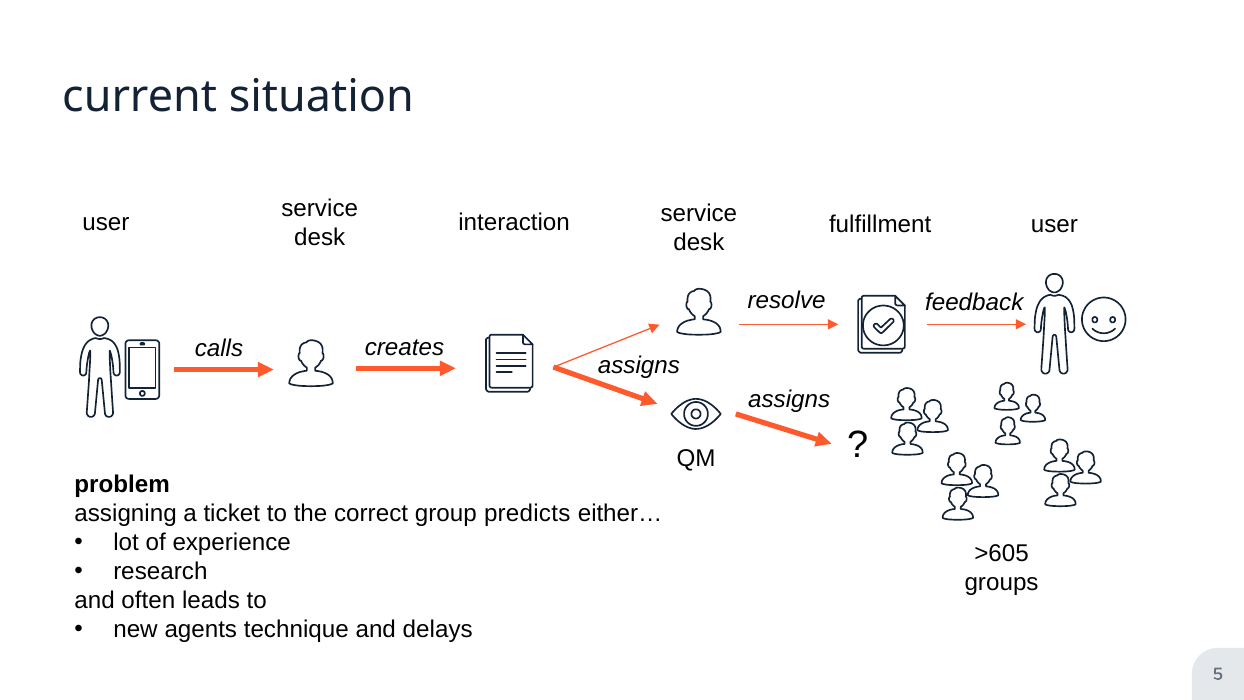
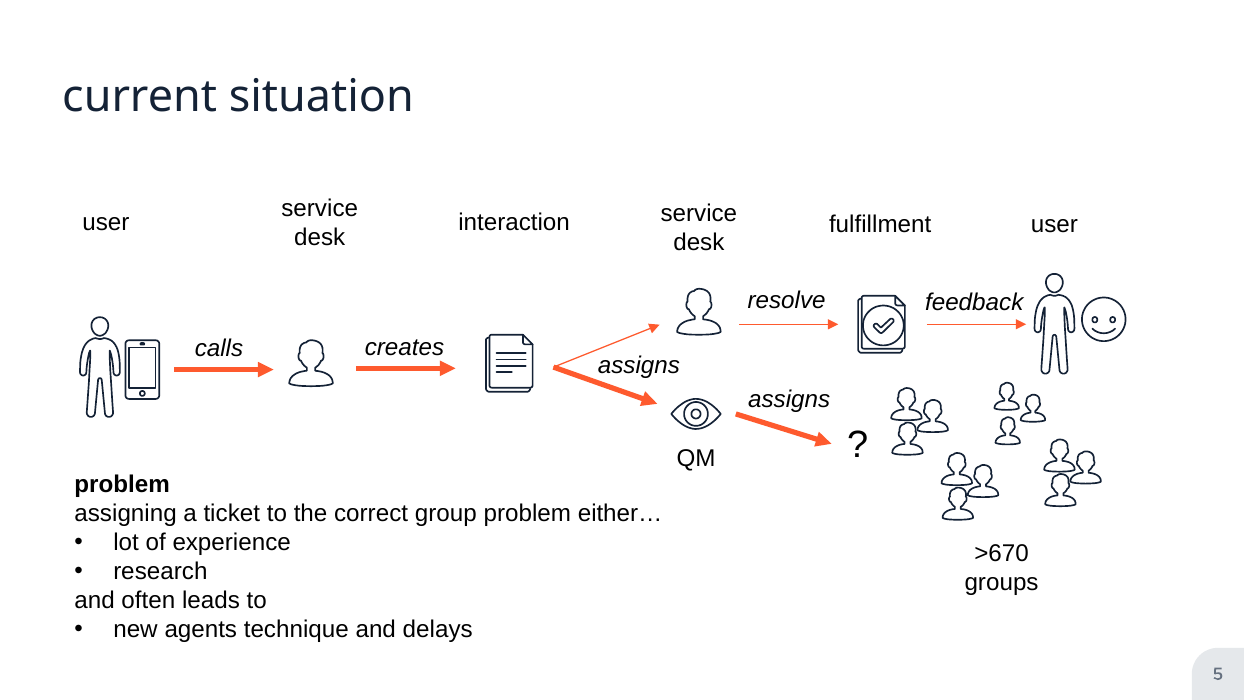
group predicts: predicts -> problem (527, 514)
>605: >605 -> >670 (1002, 554)
